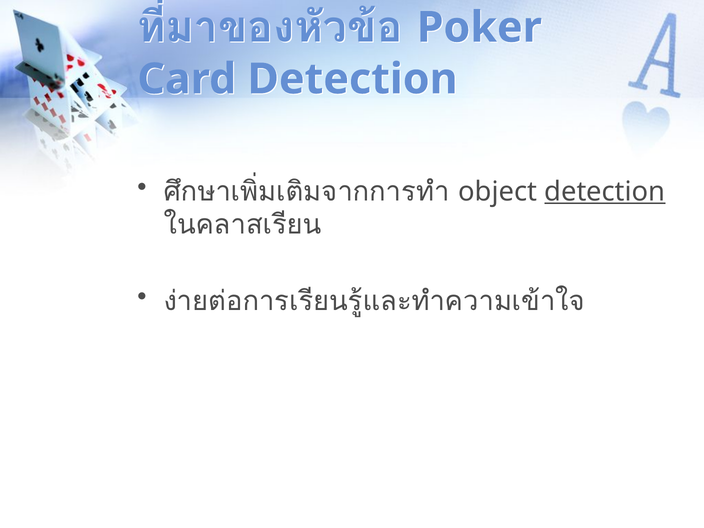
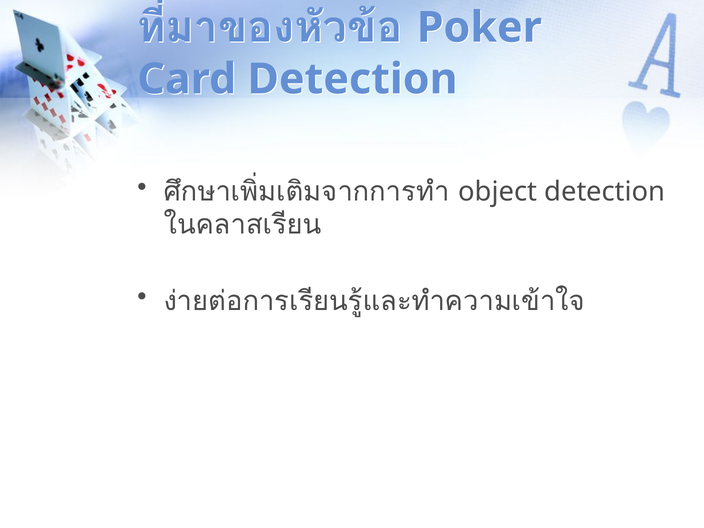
detection underline: present -> none (605, 192)
